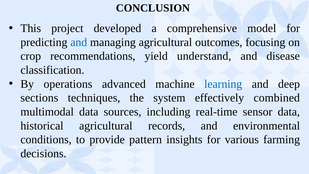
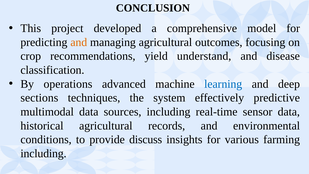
and colour: blue -> orange (79, 42)
combined: combined -> predictive (277, 98)
pattern: pattern -> discuss (146, 140)
decisions: decisions -> including (43, 153)
